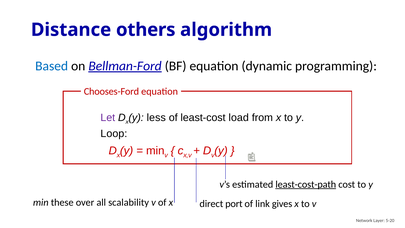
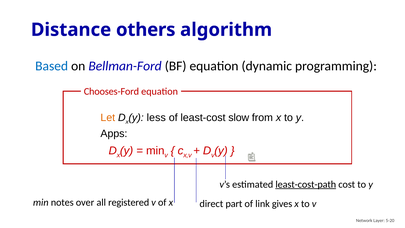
Bellman-Ford underline: present -> none (125, 66)
Let colour: purple -> orange (108, 118)
load: load -> slow (239, 118)
Loop: Loop -> Apps (114, 133)
these: these -> notes (62, 202)
scalability: scalability -> registered (129, 202)
port: port -> part (234, 204)
